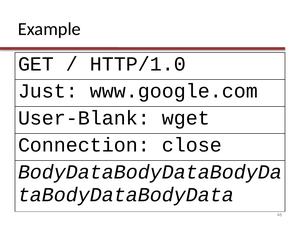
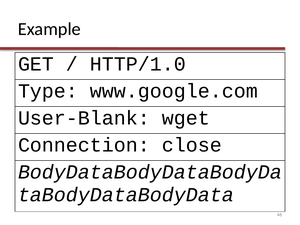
Just: Just -> Type (48, 91)
